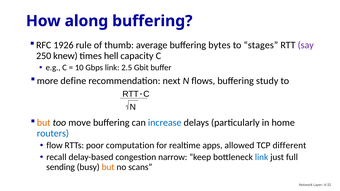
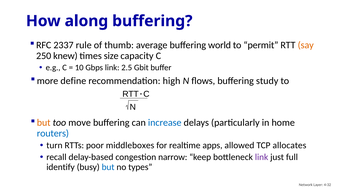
1926: 1926 -> 2337 (64, 45)
bytes: bytes -> world (220, 45)
stages: stages -> permit (261, 45)
say colour: purple -> orange (306, 45)
hell: hell -> size (111, 56)
next: next -> high (172, 81)
flow: flow -> turn (54, 146)
computation: computation -> middleboxes (130, 146)
different: different -> allocates (289, 146)
link colour: blue -> purple (262, 157)
sending: sending -> identify (61, 167)
but colour: orange -> blue (108, 167)
scans: scans -> types (140, 167)
